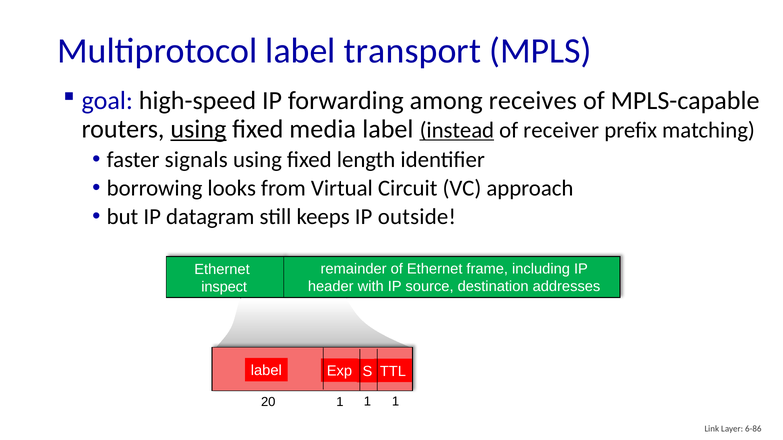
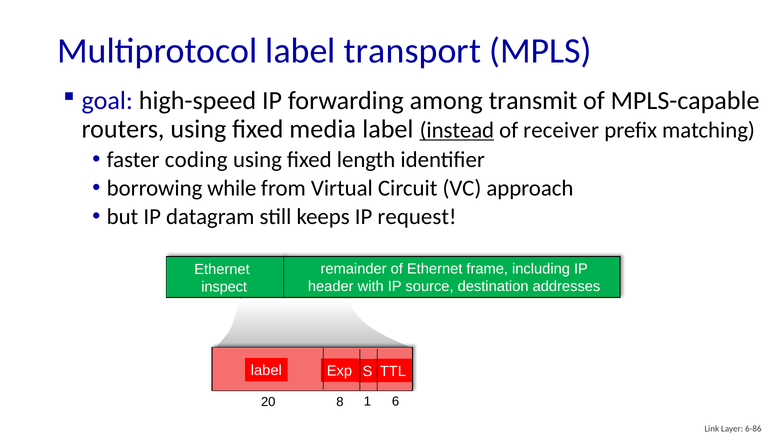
receives: receives -> transmit (533, 101)
using underline: present -> none (198, 129)
signals: signals -> coding (196, 160)
looks: looks -> while (232, 188)
outside: outside -> request (417, 217)
20 1: 1 -> 8 (340, 402)
1: 1 -> 6 (396, 402)
